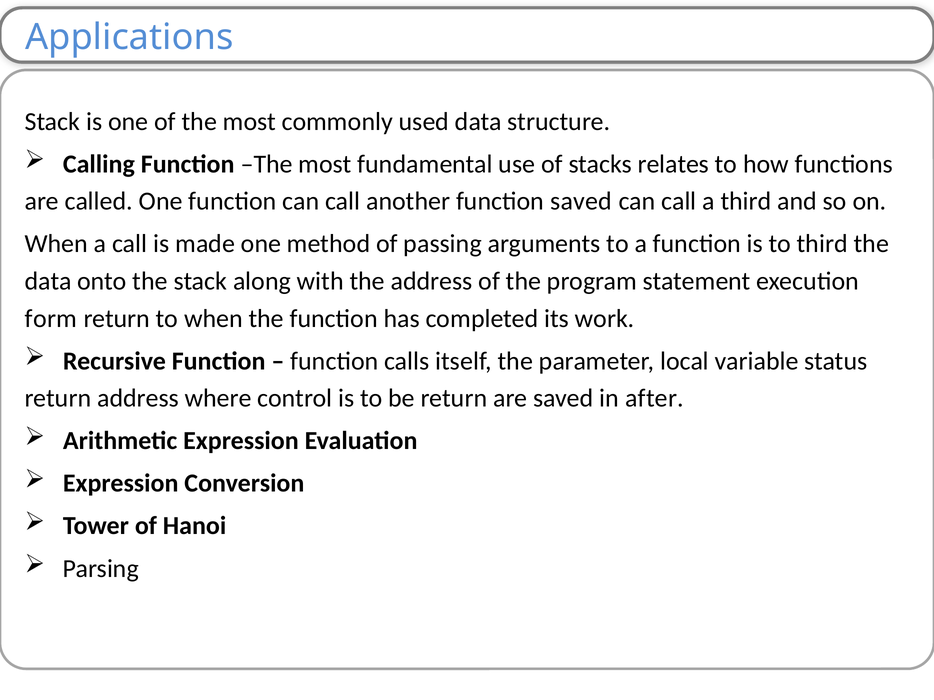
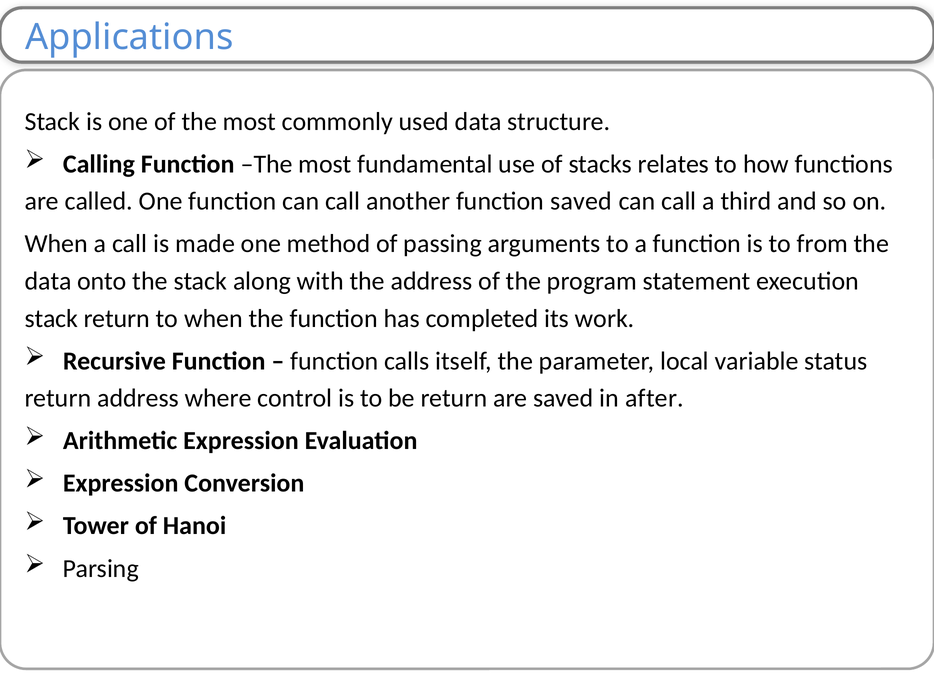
to third: third -> from (822, 244)
form: form -> stack (51, 319)
